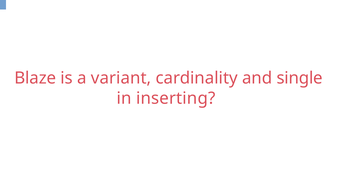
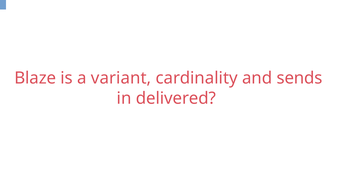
single: single -> sends (300, 78)
inserting: inserting -> delivered (176, 98)
